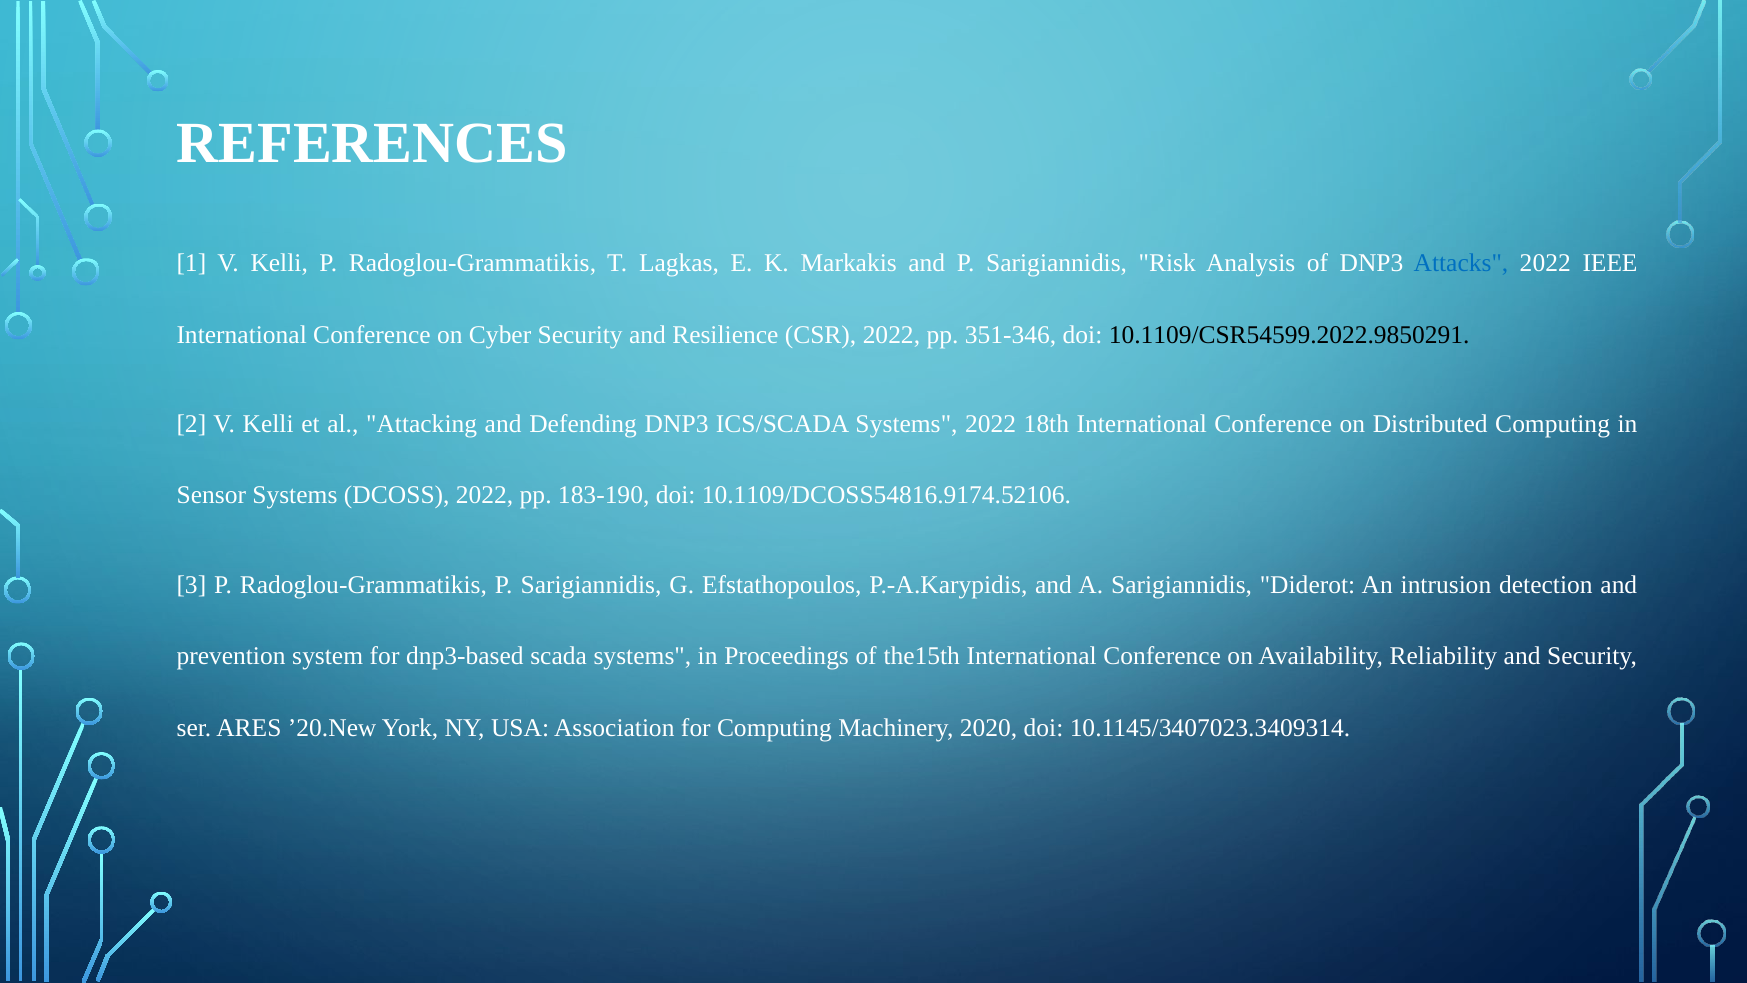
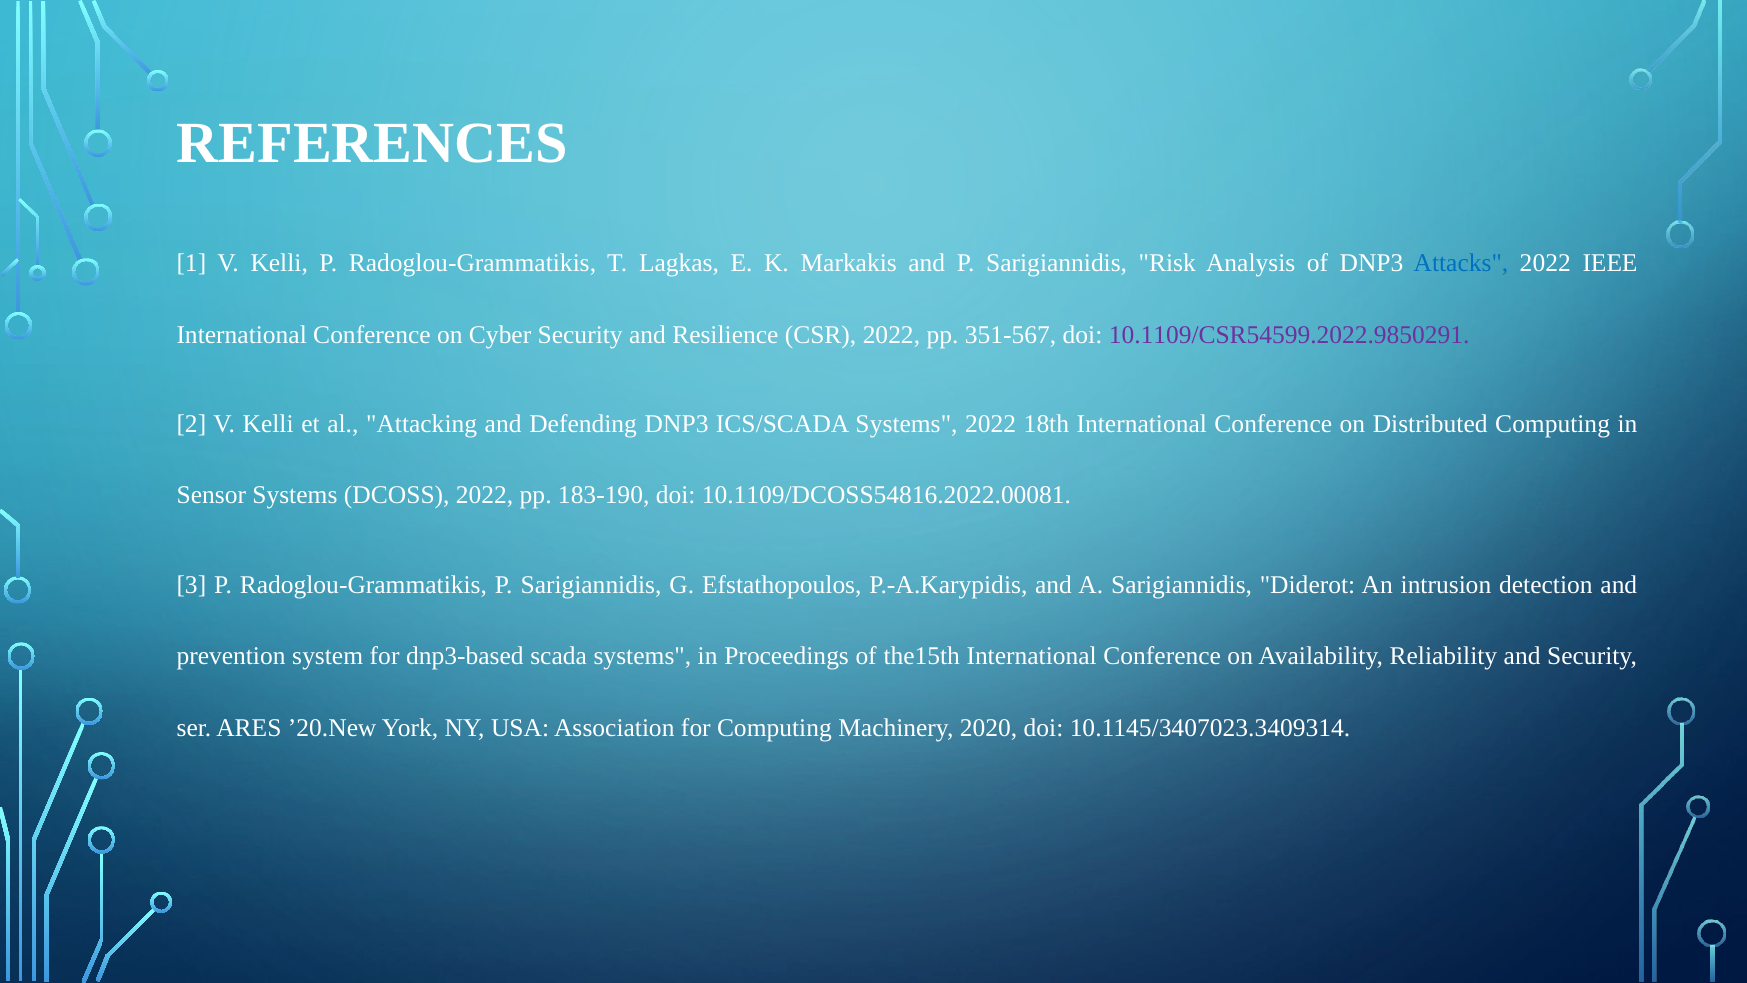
351-346: 351-346 -> 351-567 (1011, 335)
10.1109/CSR54599.2022.9850291 colour: black -> purple (1289, 335)
10.1109/DCOSS54816.9174.52106: 10.1109/DCOSS54816.9174.52106 -> 10.1109/DCOSS54816.2022.00081 (886, 495)
